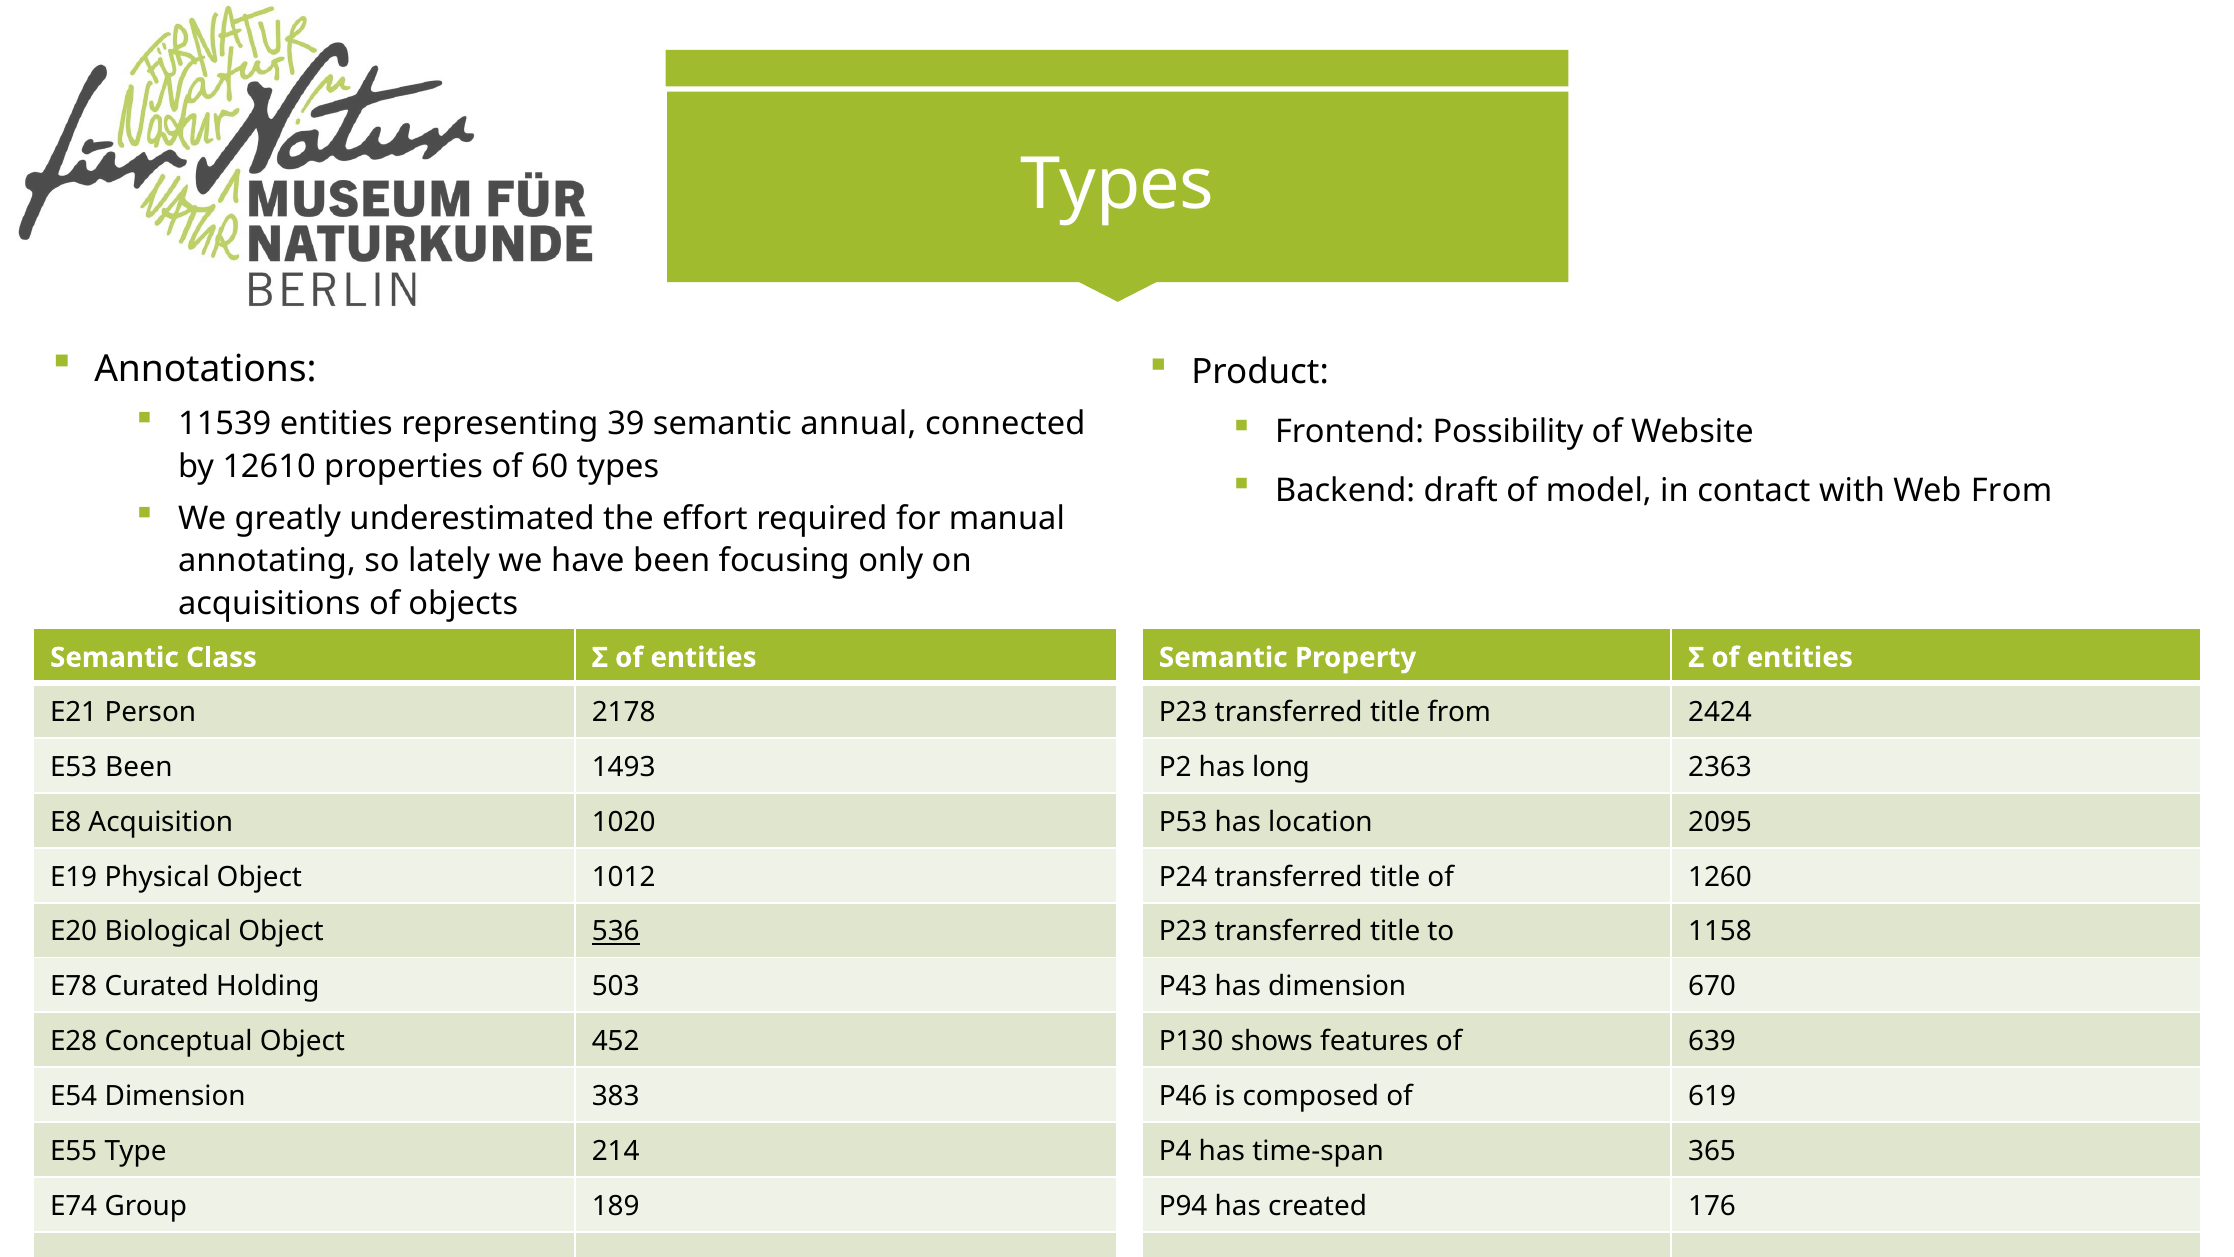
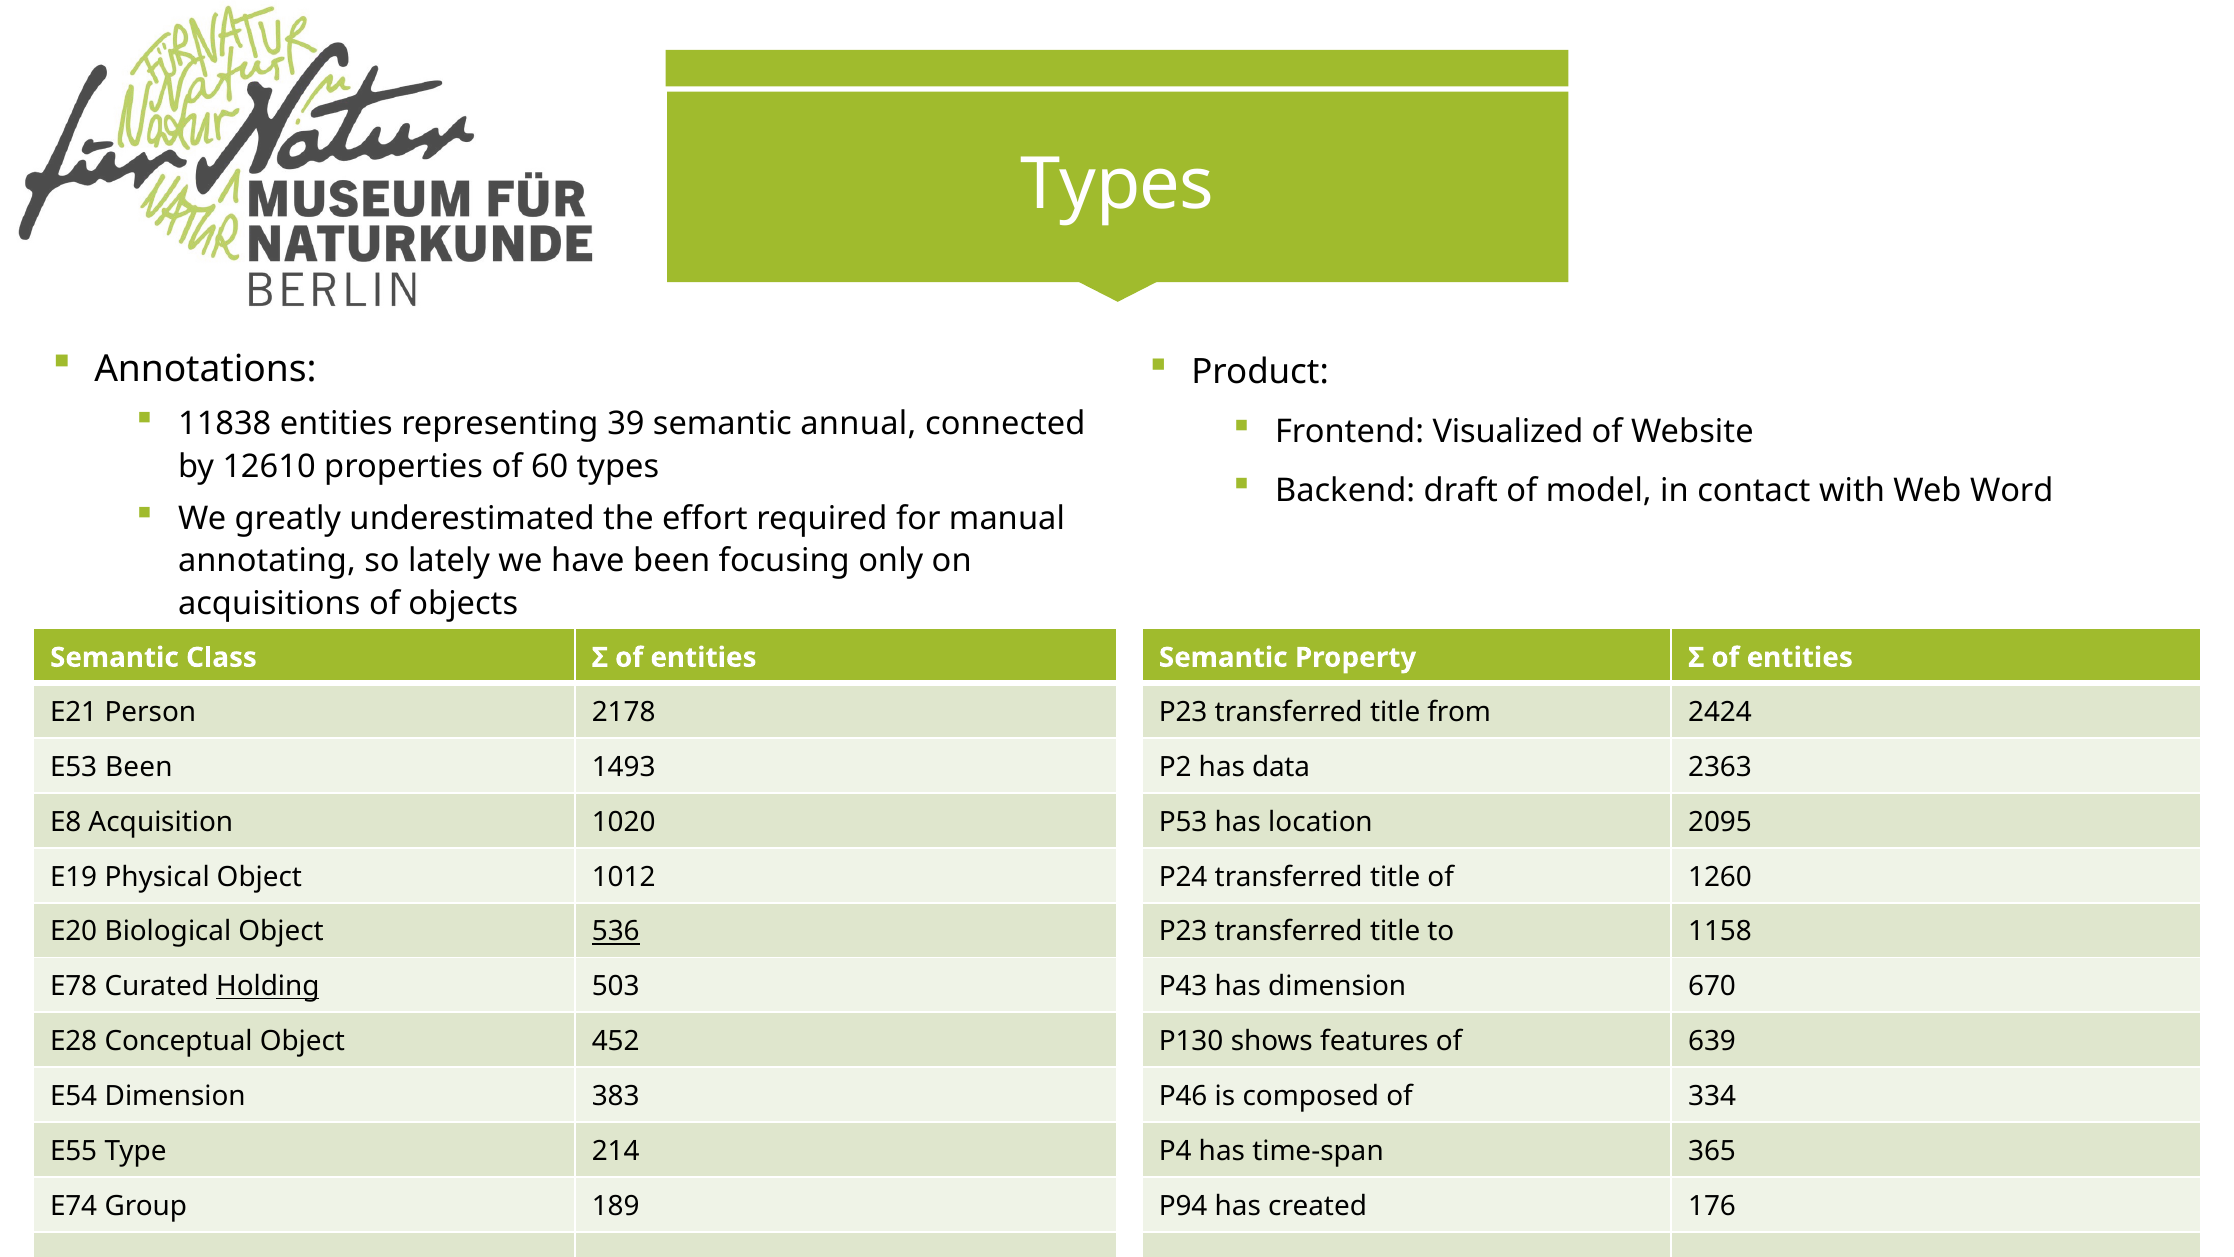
11539: 11539 -> 11838 (225, 424)
Possibility: Possibility -> Visualized (1508, 432)
Web From: From -> Word (2012, 490)
long: long -> data (1281, 767)
Holding underline: none -> present (268, 986)
619: 619 -> 334 (1712, 1096)
